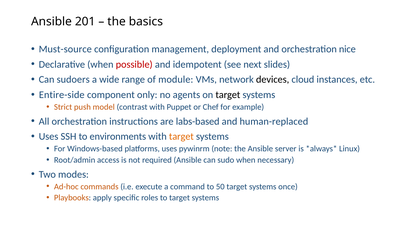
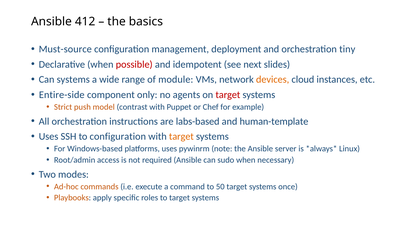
201: 201 -> 412 (85, 22)
nice: nice -> tiny (347, 49)
Can sudoers: sudoers -> systems (73, 80)
devices colour: black -> orange (273, 80)
target colour: black -> red (228, 95)
human-replaced: human-replaced -> human-template (274, 122)
to environments: environments -> configuration (118, 137)
